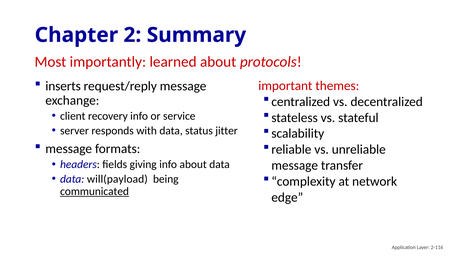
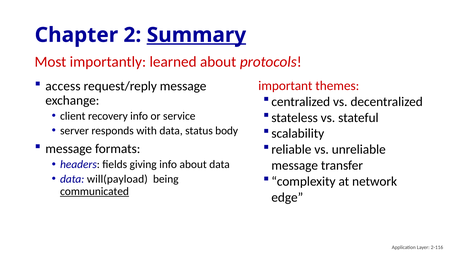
Summary underline: none -> present (196, 35)
inserts: inserts -> access (63, 86)
jitter: jitter -> body (227, 131)
